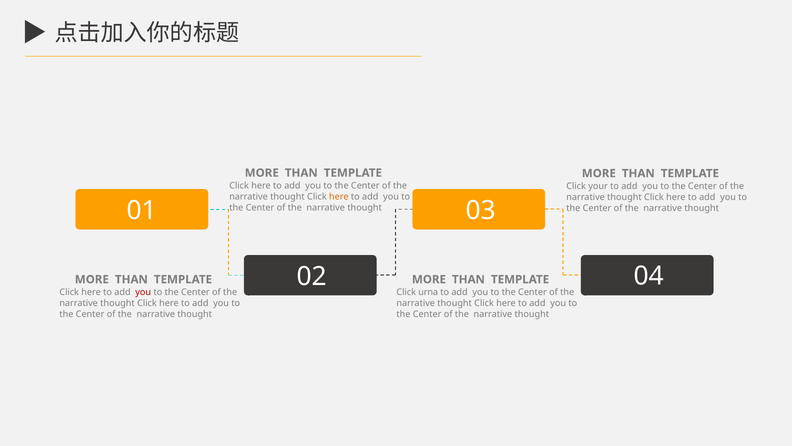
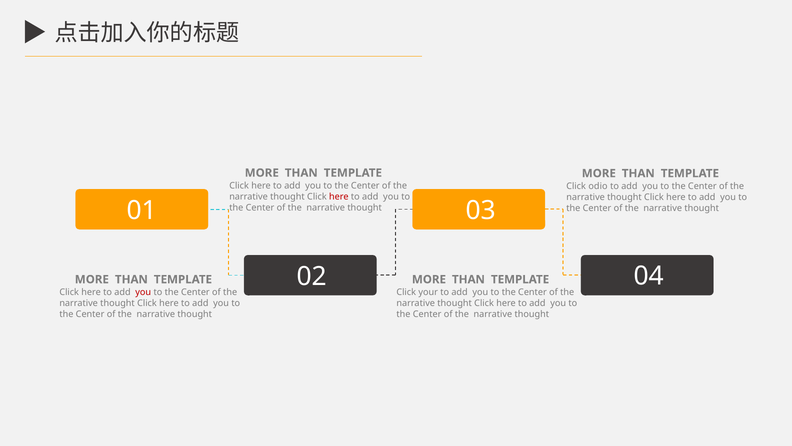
your: your -> odio (598, 186)
here colour: orange -> red (339, 197)
urna: urna -> your (428, 292)
